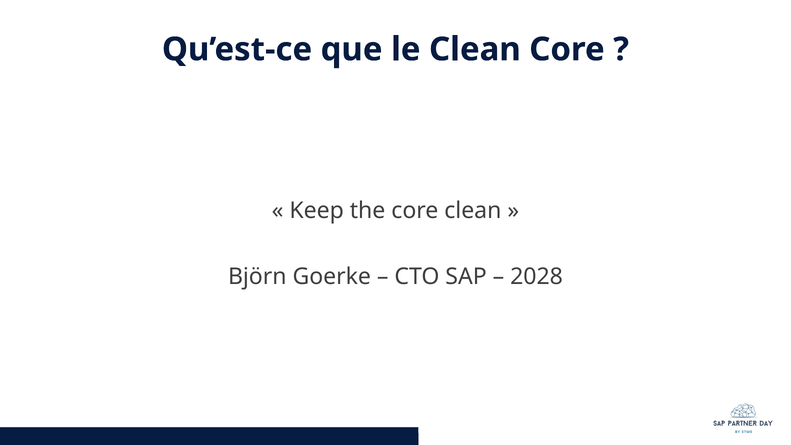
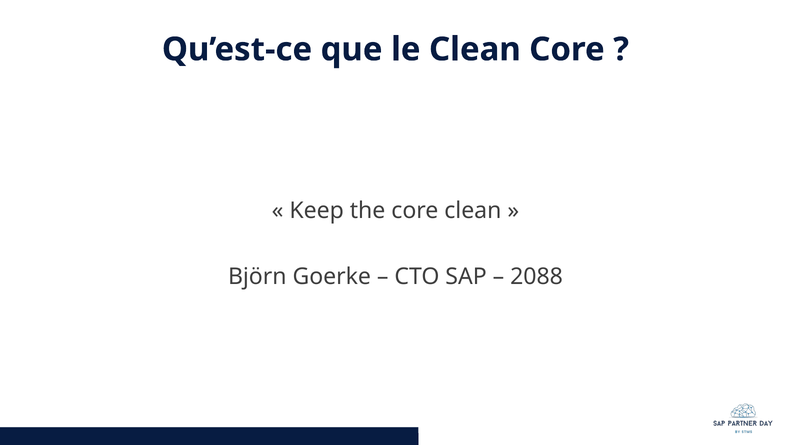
2028: 2028 -> 2088 (537, 277)
